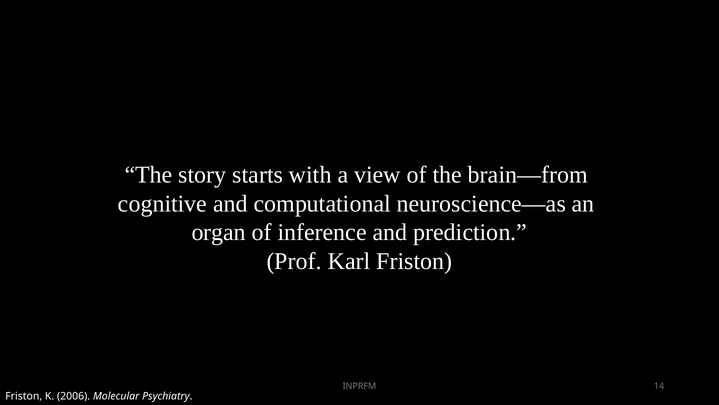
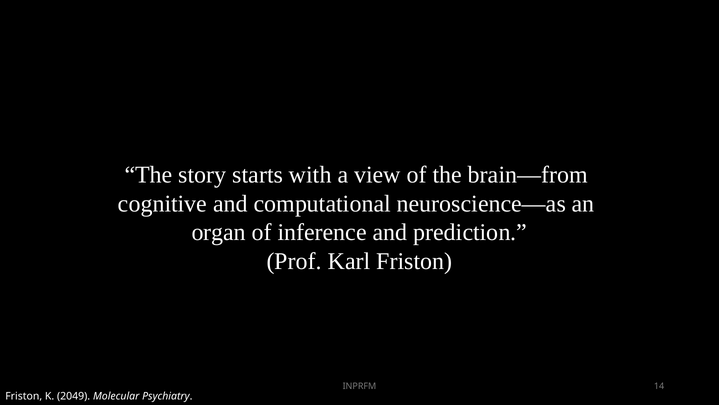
2006: 2006 -> 2049 (74, 396)
